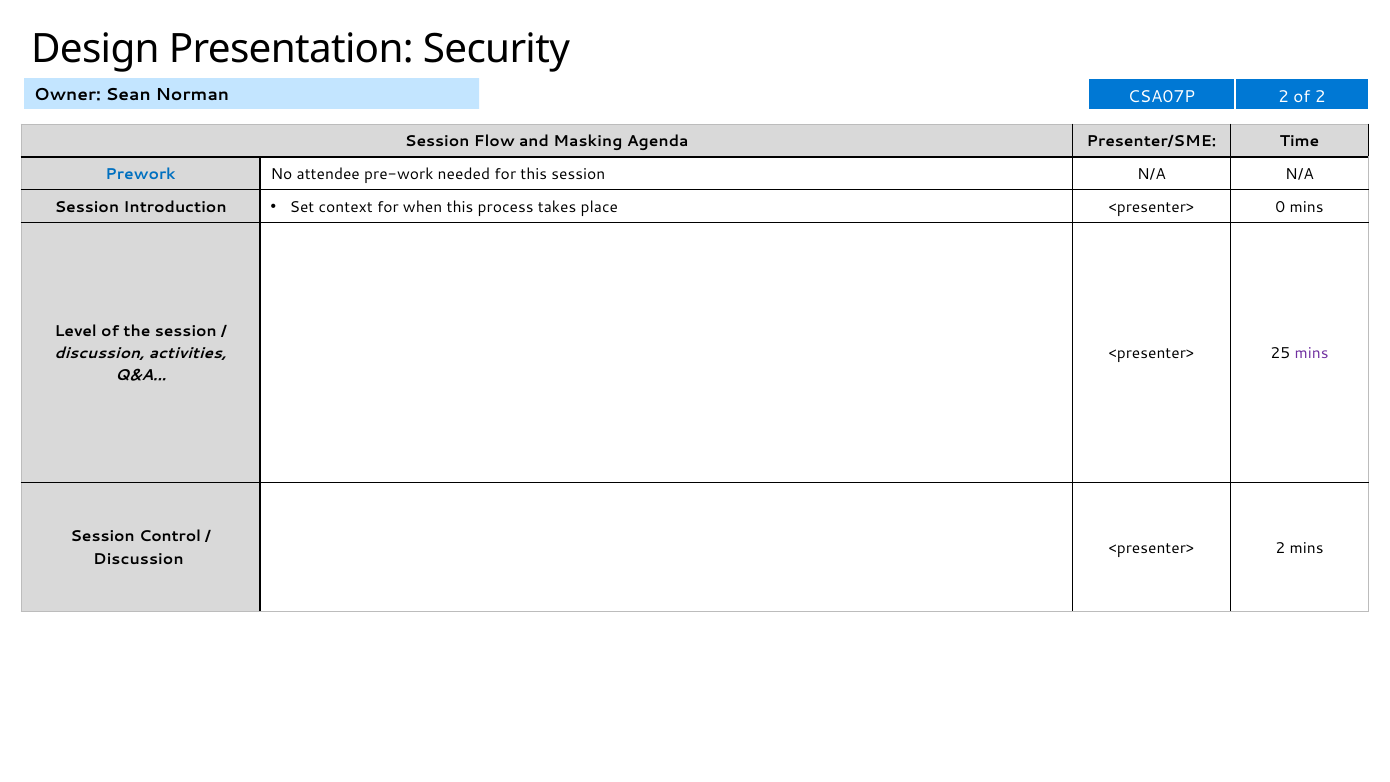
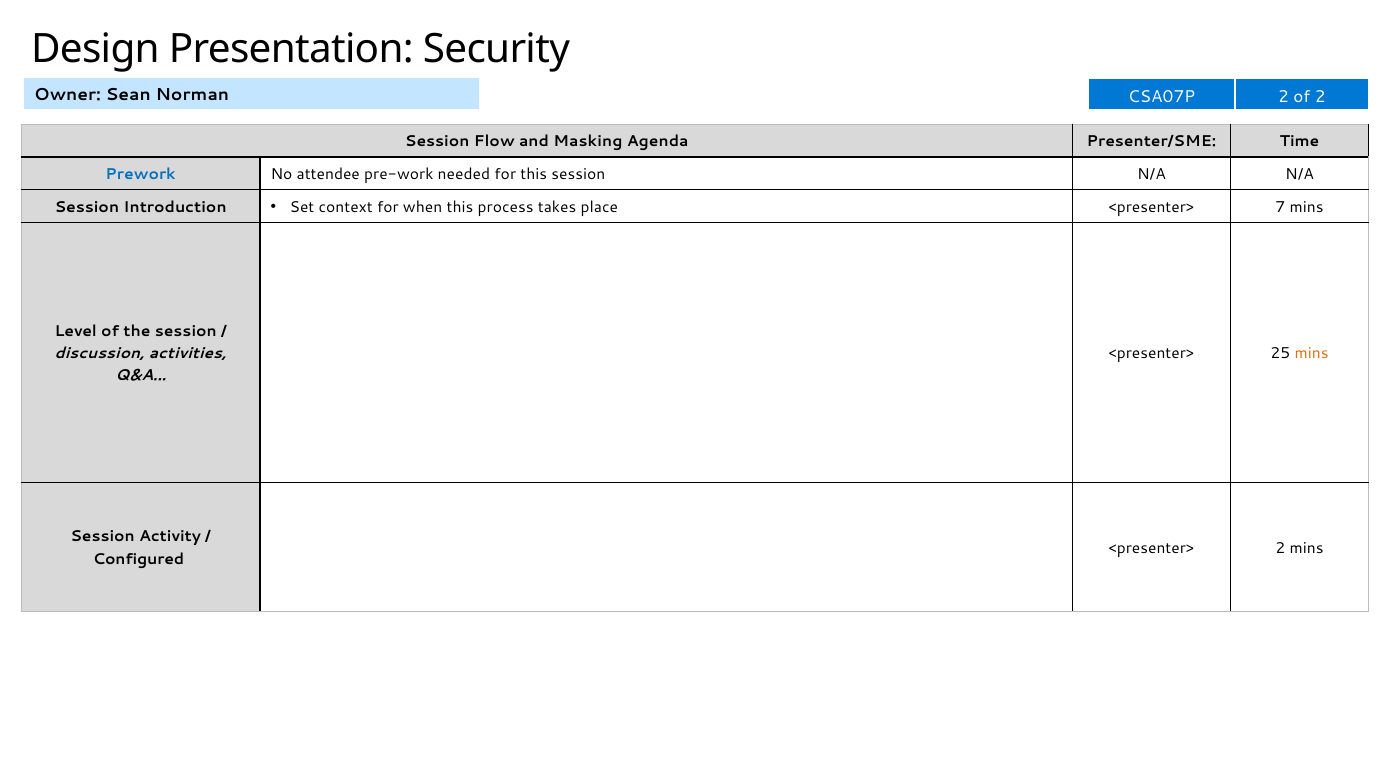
0: 0 -> 7 (1280, 207)
mins colour: purple -> orange (1312, 353)
Control: Control -> Activity (170, 537)
Discussion: Discussion -> Configured (139, 559)
